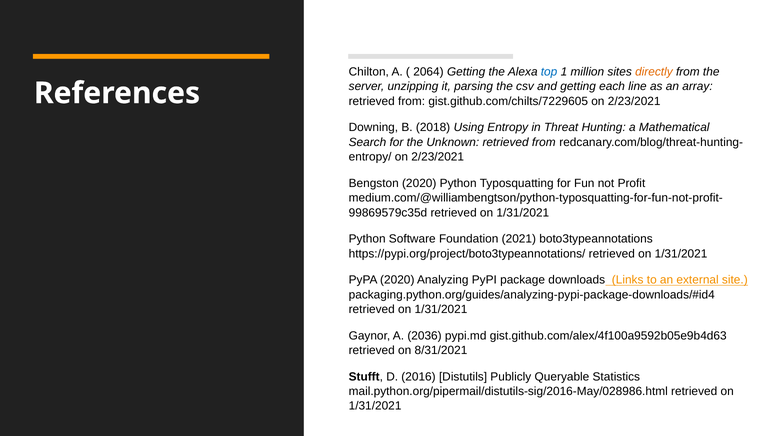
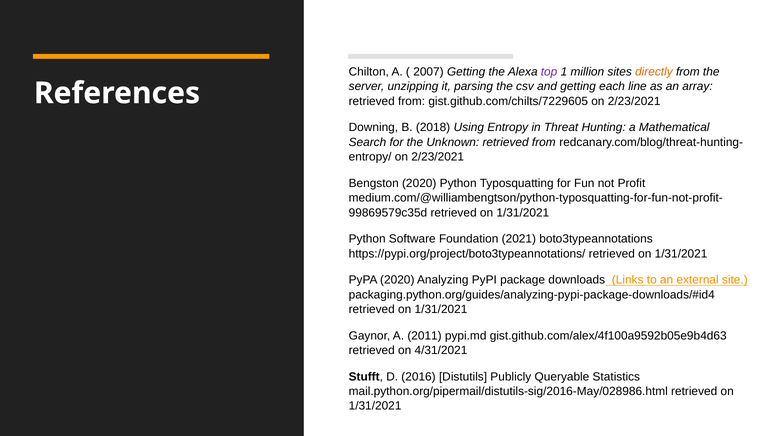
2064: 2064 -> 2007 (428, 72)
top colour: blue -> purple (549, 72)
2036: 2036 -> 2011 (425, 336)
8/31/2021: 8/31/2021 -> 4/31/2021 (441, 350)
